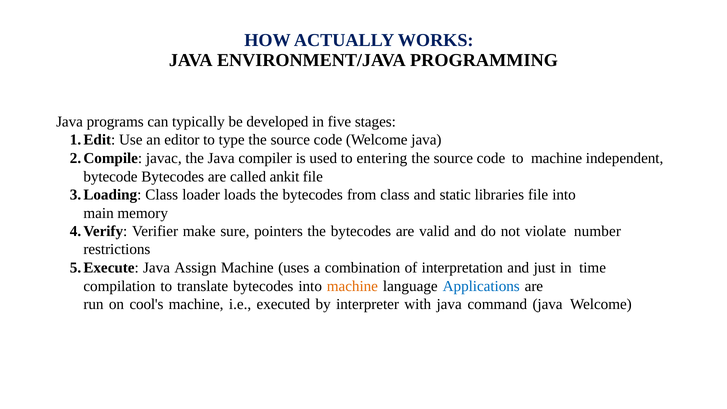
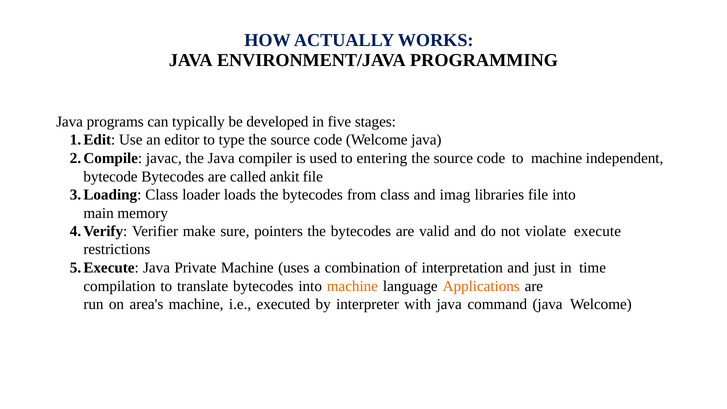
static: static -> imag (455, 195)
number: number -> execute (597, 231)
Assign: Assign -> Private (196, 268)
Applications colour: blue -> orange (481, 286)
cool's: cool's -> area's (146, 304)
